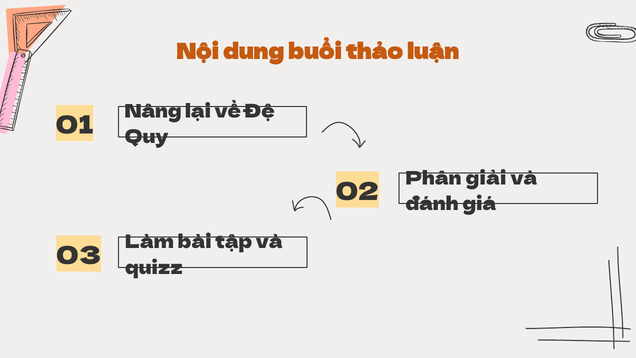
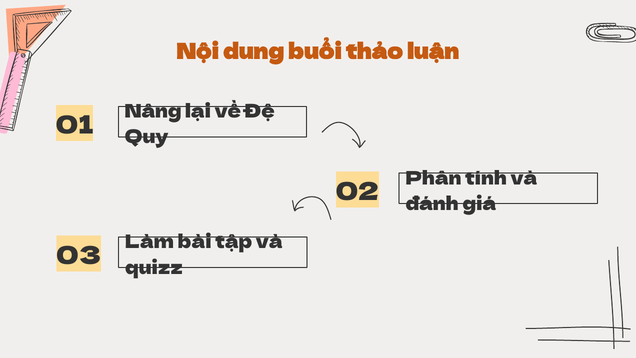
giải: giải -> tính (486, 178)
